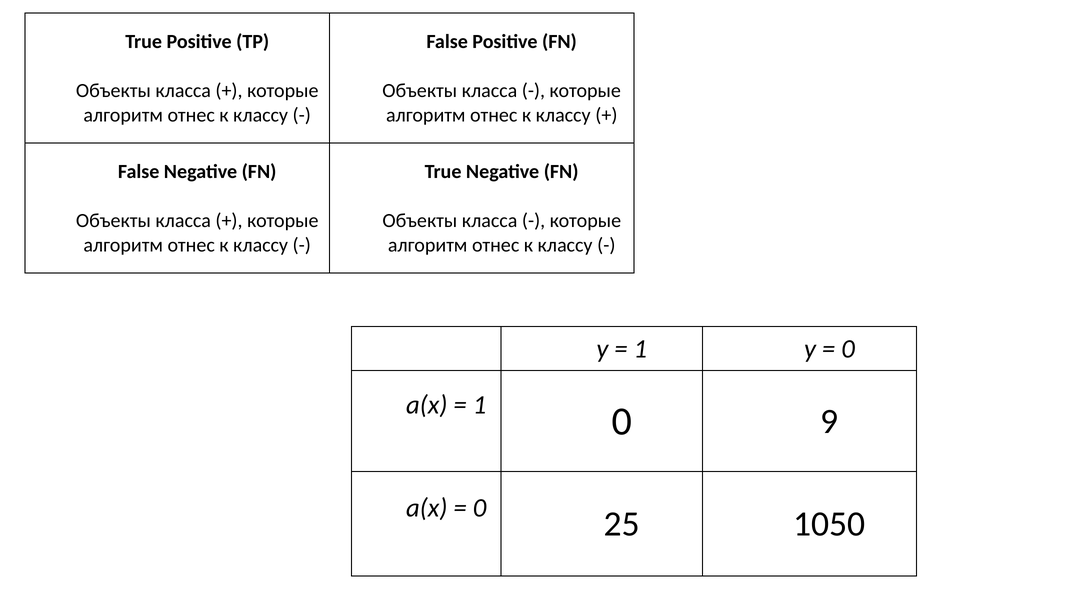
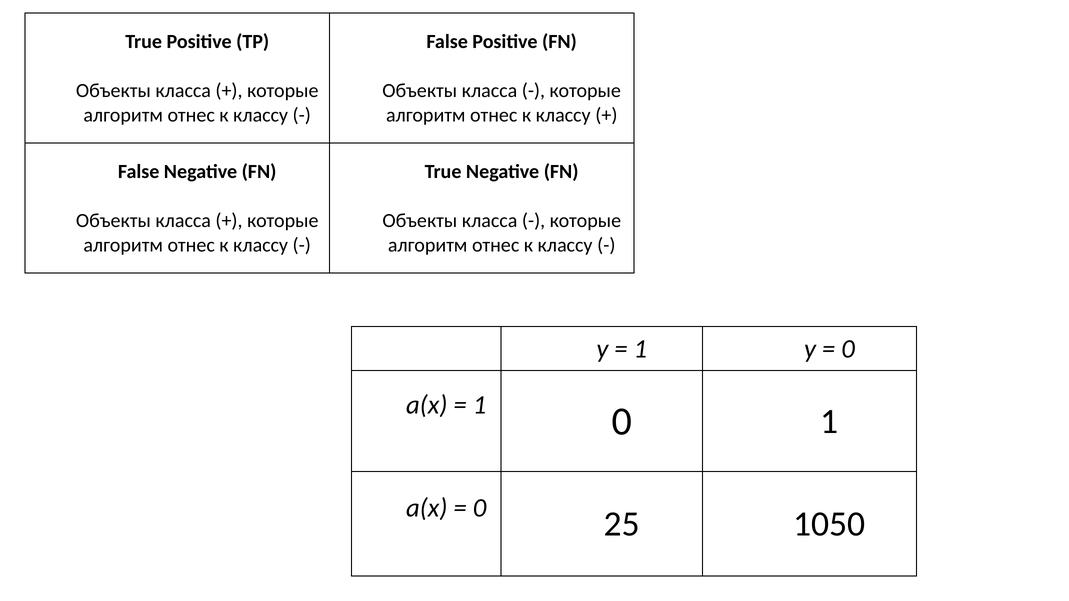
0 9: 9 -> 1 (829, 422)
